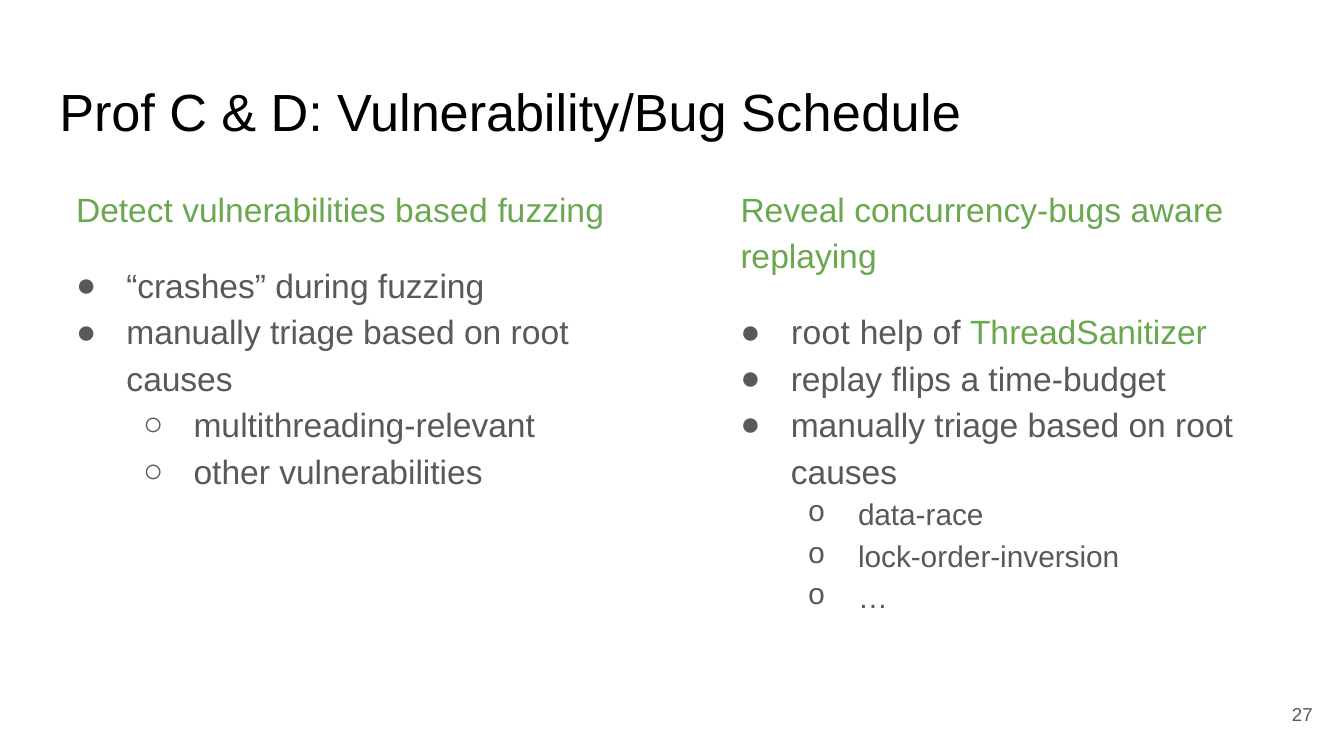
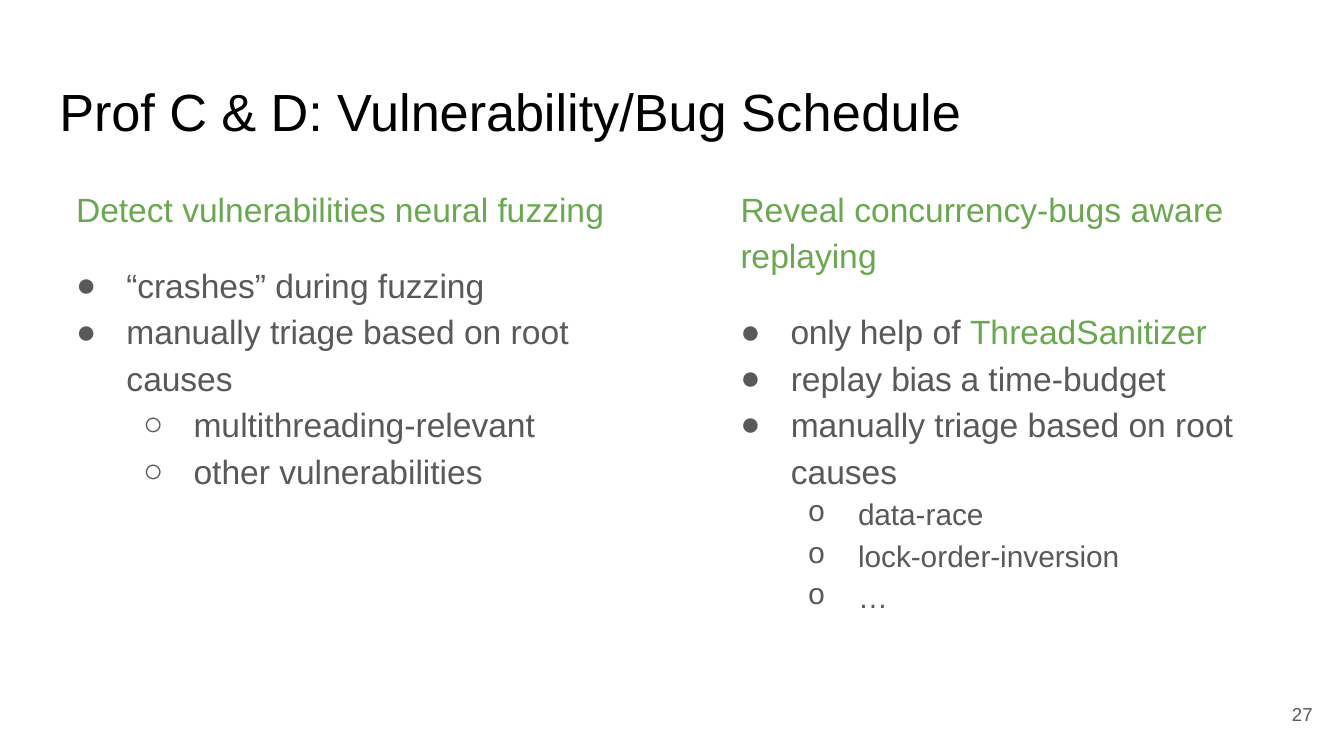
vulnerabilities based: based -> neural (442, 211)
root: root -> only (821, 334)
flips: flips -> bias (922, 380)
